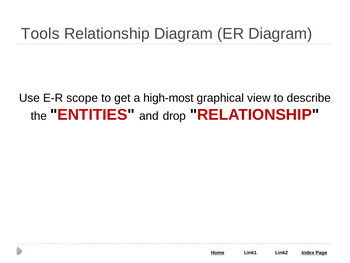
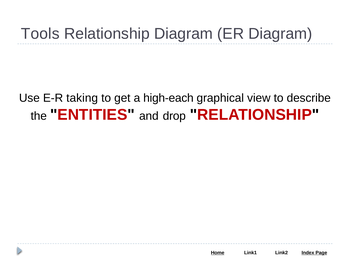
scope: scope -> taking (82, 98)
high-most: high-most -> high-each (168, 98)
